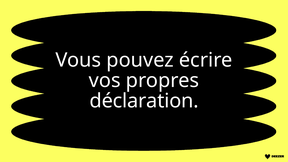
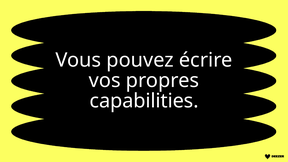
déclaration: déclaration -> capabilities (144, 101)
